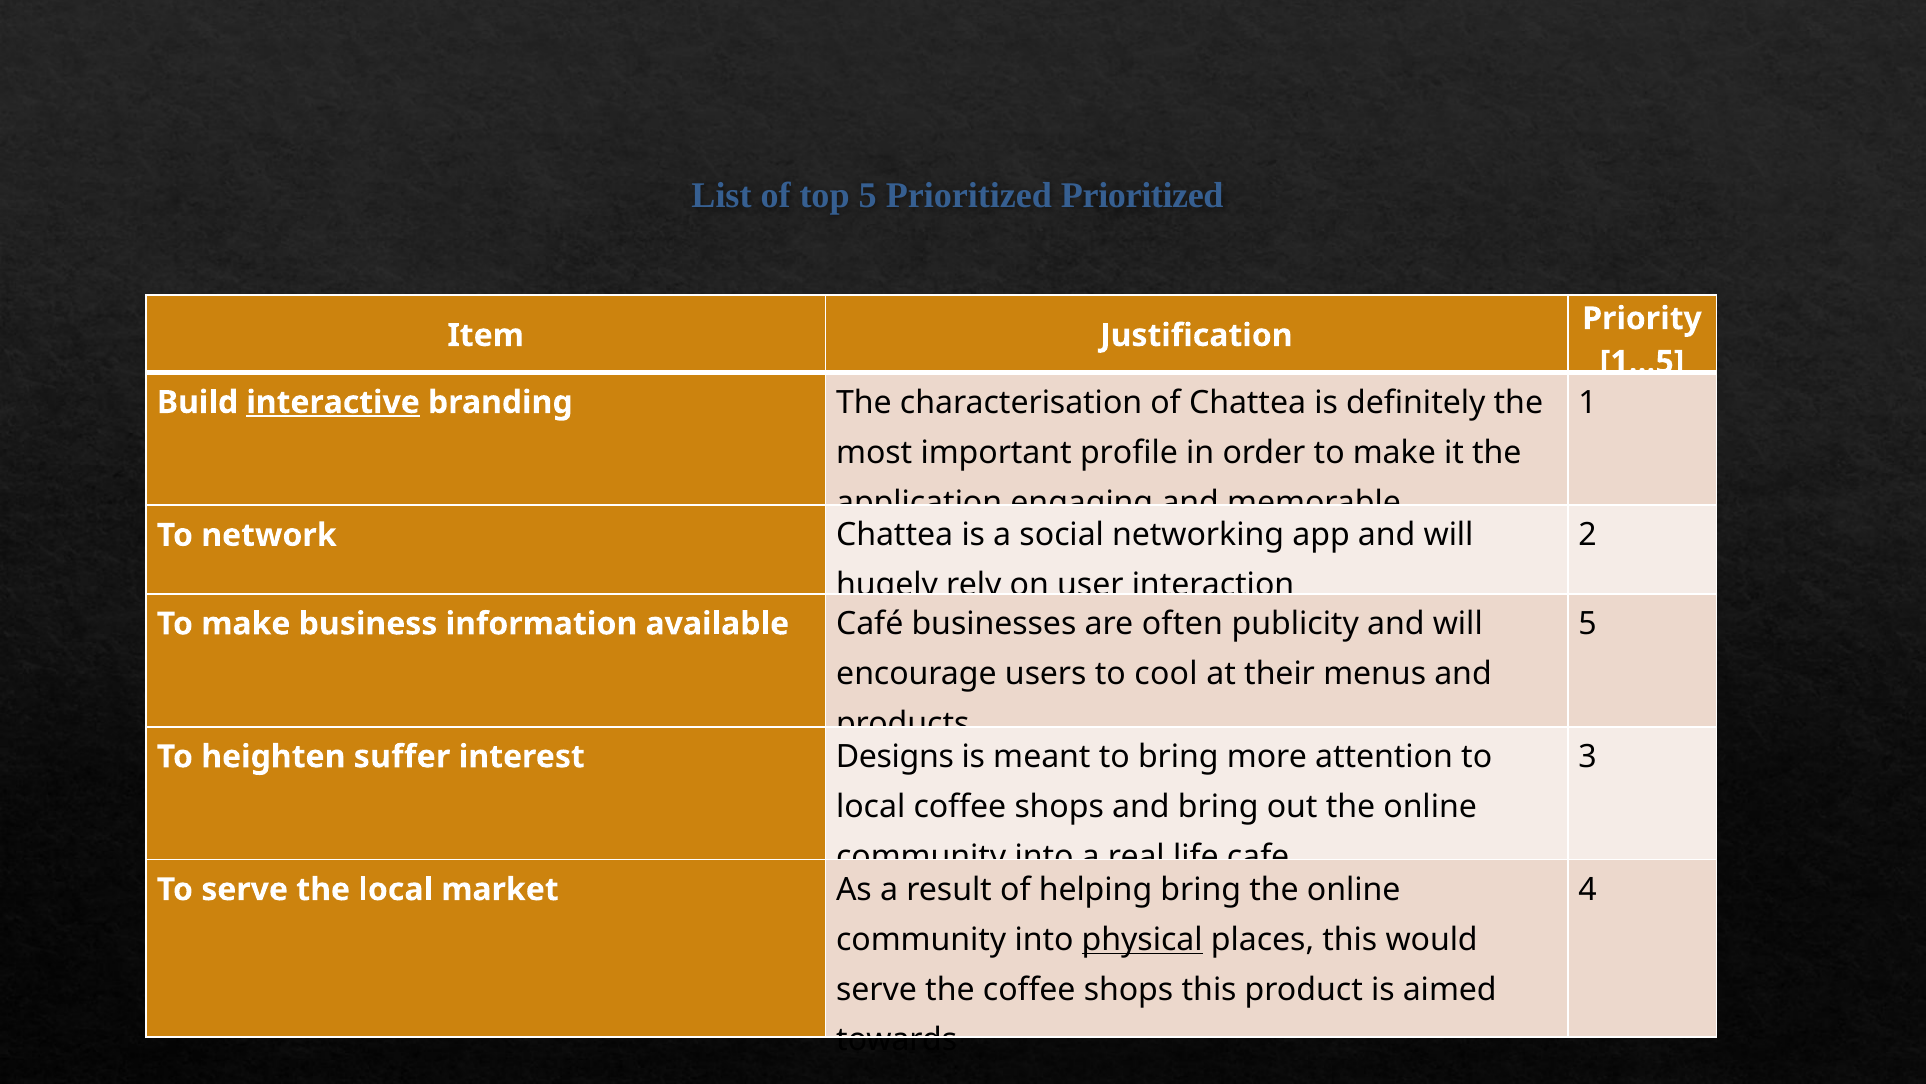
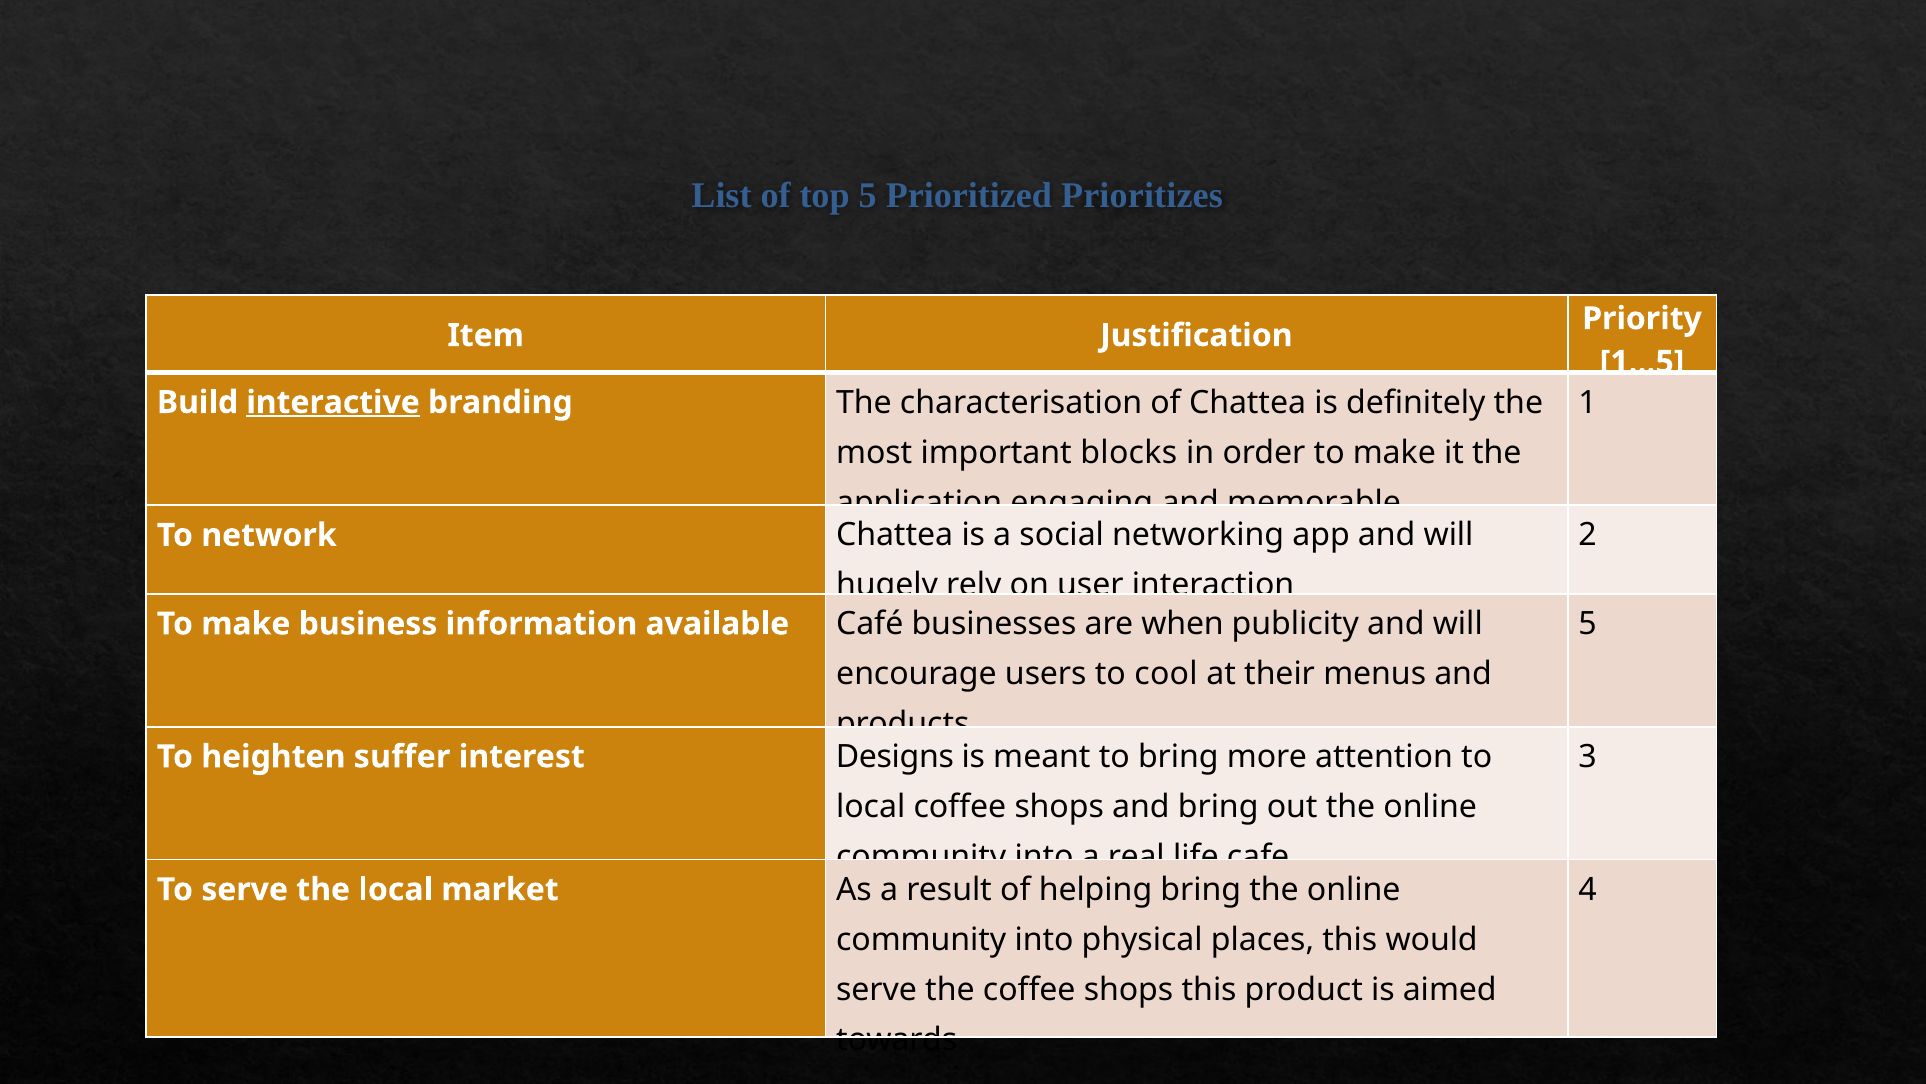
Prioritized Prioritized: Prioritized -> Prioritizes (1142, 195)
profile: profile -> blocks (1129, 452)
often: often -> when (1183, 624)
physical underline: present -> none (1142, 939)
